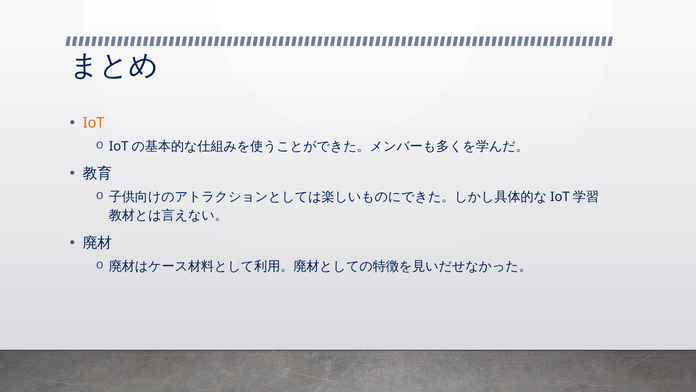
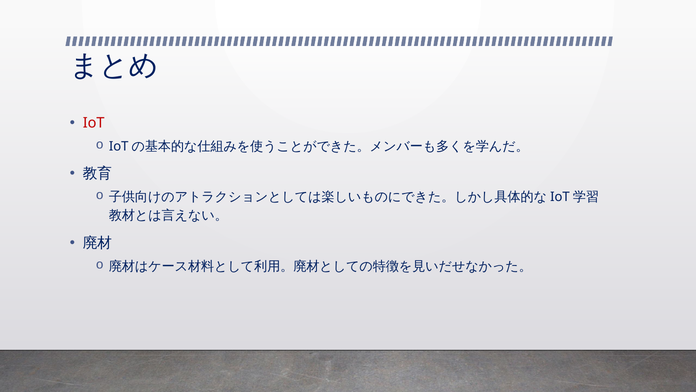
IoT colour: orange -> red (94, 123)
